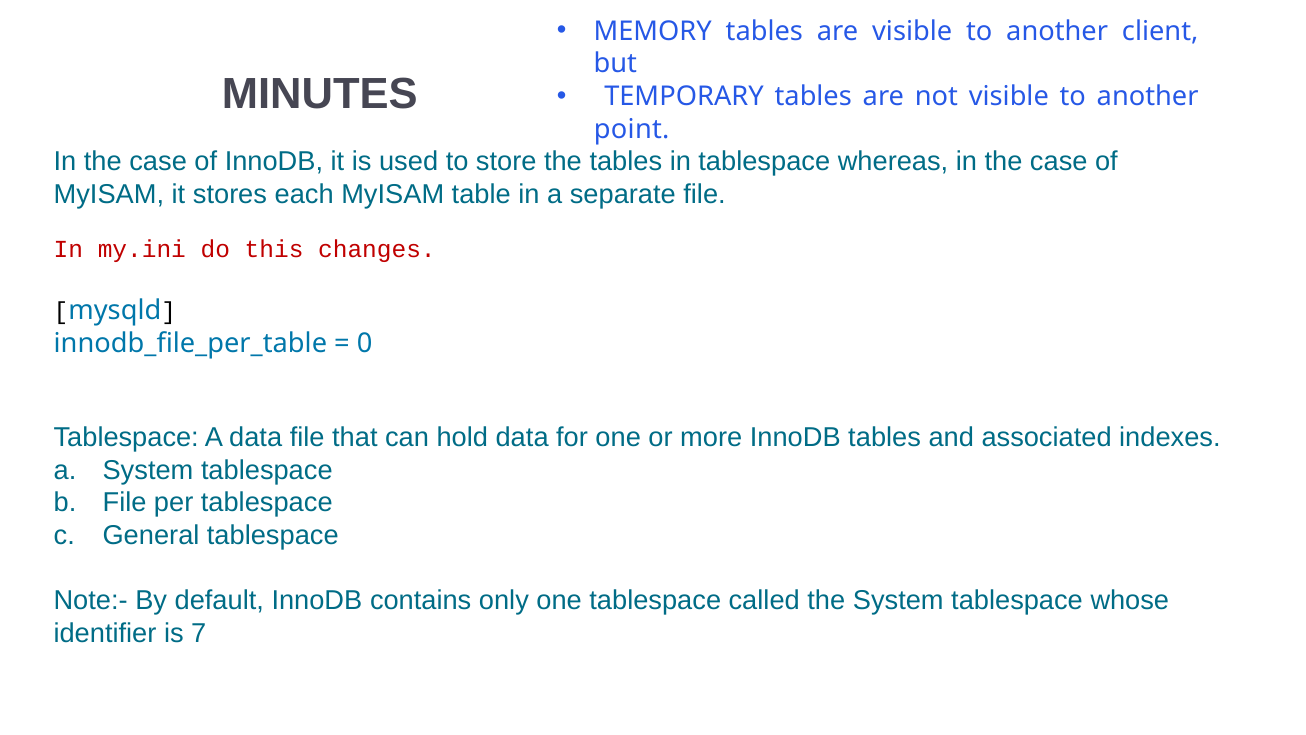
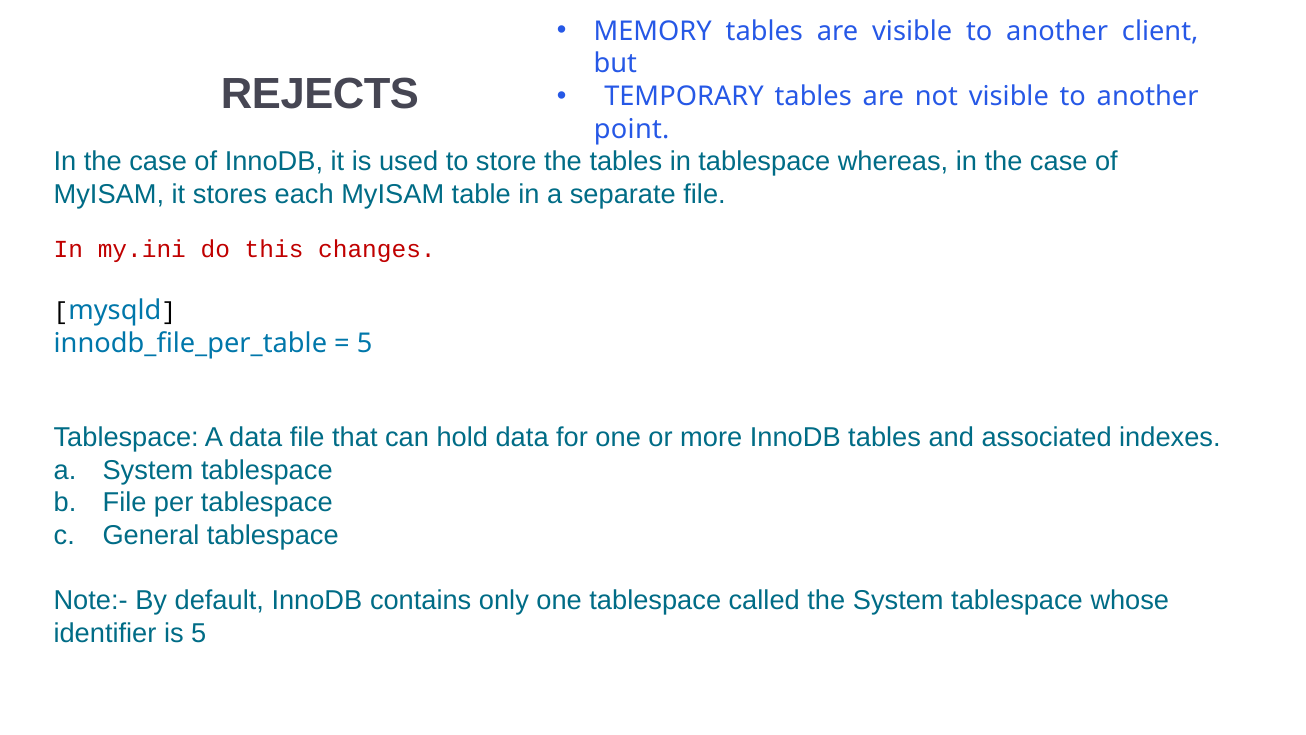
MINUTES: MINUTES -> REJECTS (320, 94)
0: 0 -> 5 (365, 343)
is 7: 7 -> 5 (199, 633)
